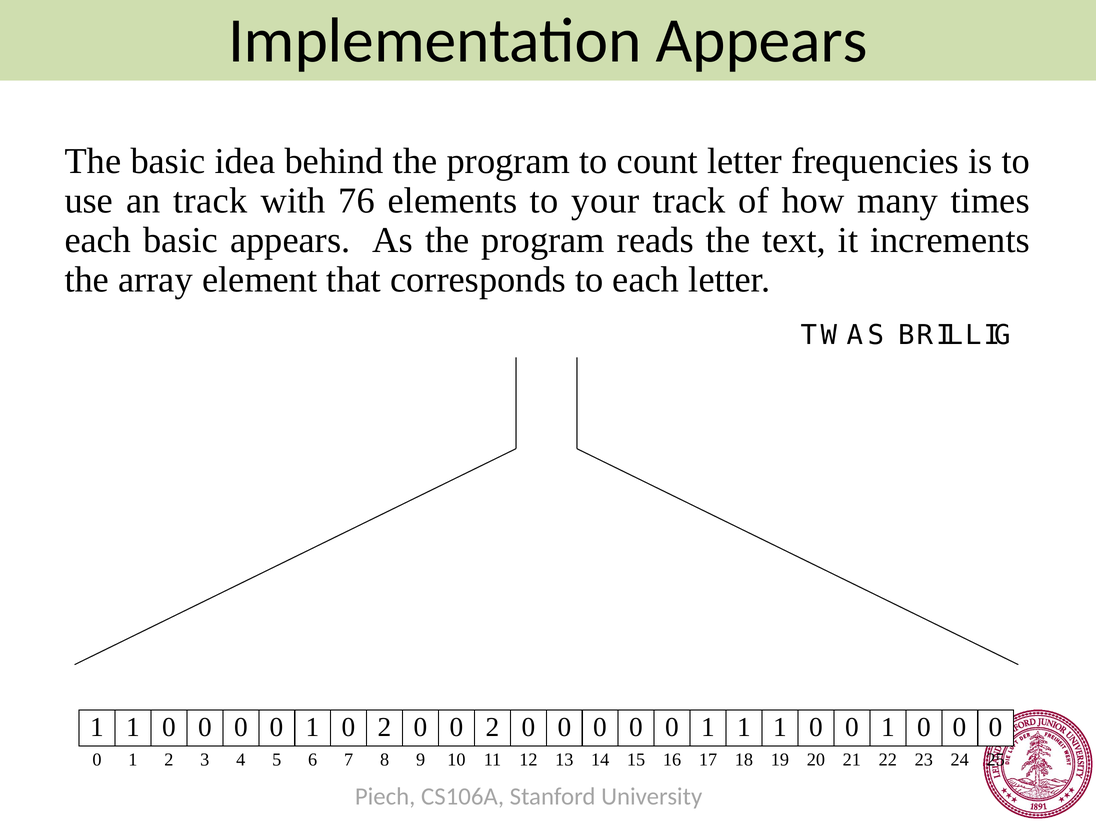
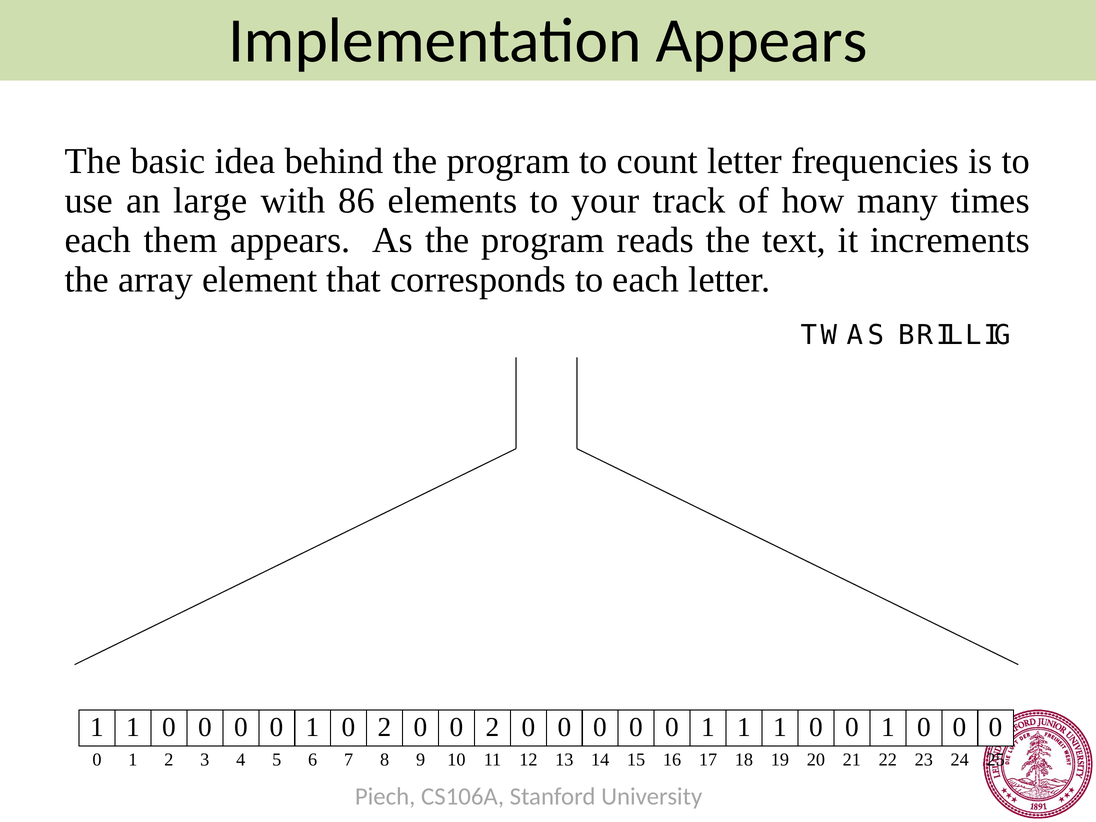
an track: track -> large (210, 201)
76: 76 -> 86 (357, 201)
each basic: basic -> them (180, 240)
